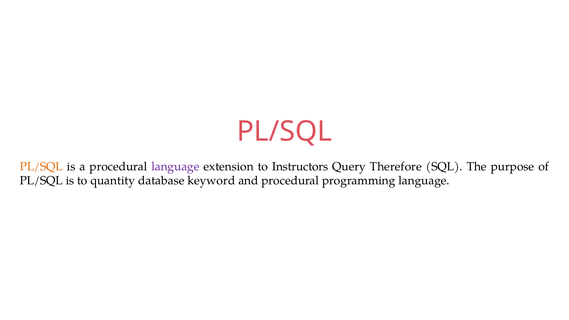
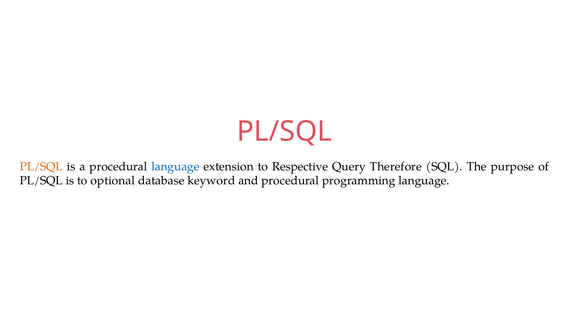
language colour: purple -> blue (175, 166)
Instructors: Instructors -> Respective (300, 166)
quantity: quantity -> optional (113, 181)
